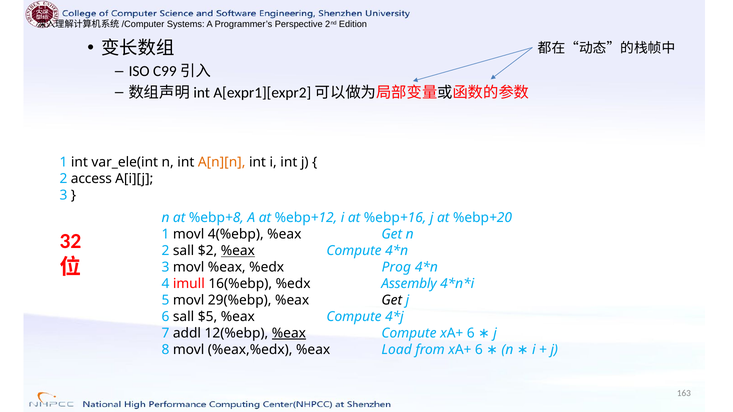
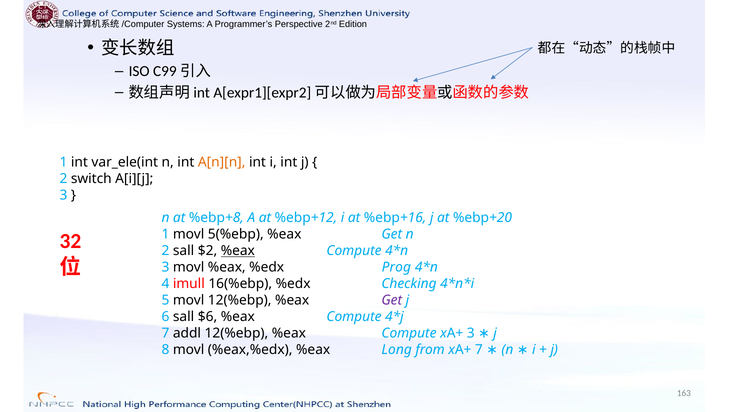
access: access -> switch (91, 179)
4(%ebp: 4(%ebp -> 5(%ebp (236, 235)
Assembly: Assembly -> Checking (409, 284)
movl 29(%ebp: 29(%ebp -> 12(%ebp (240, 301)
Get colour: black -> purple (392, 301)
$5: $5 -> $6 (208, 317)
%eax underline: present -> none (289, 333)
Compute xA+ 6: 6 -> 3 (471, 333)
Load: Load -> Long (397, 350)
from xA+ 6: 6 -> 7 (479, 350)
